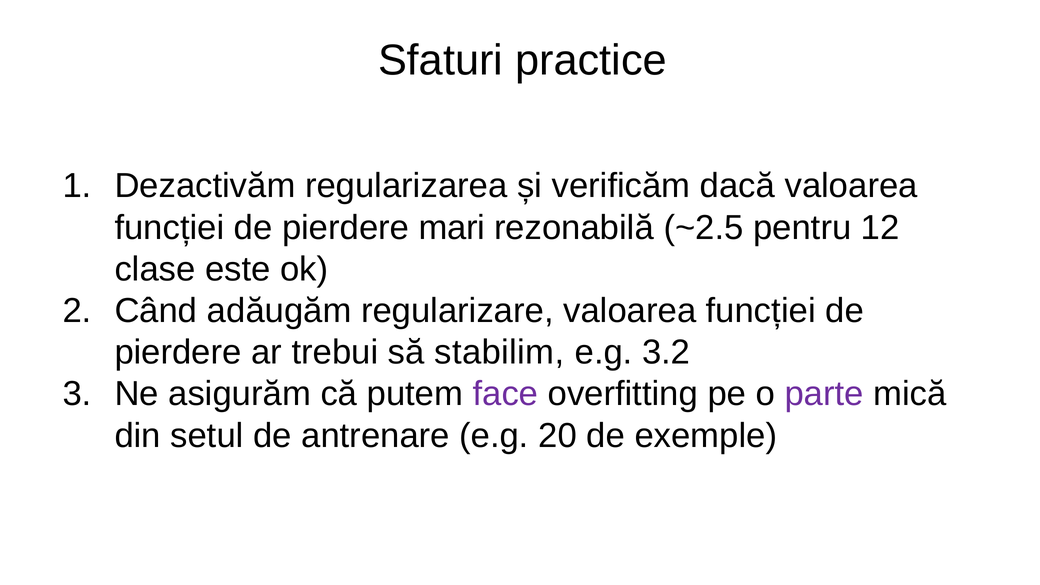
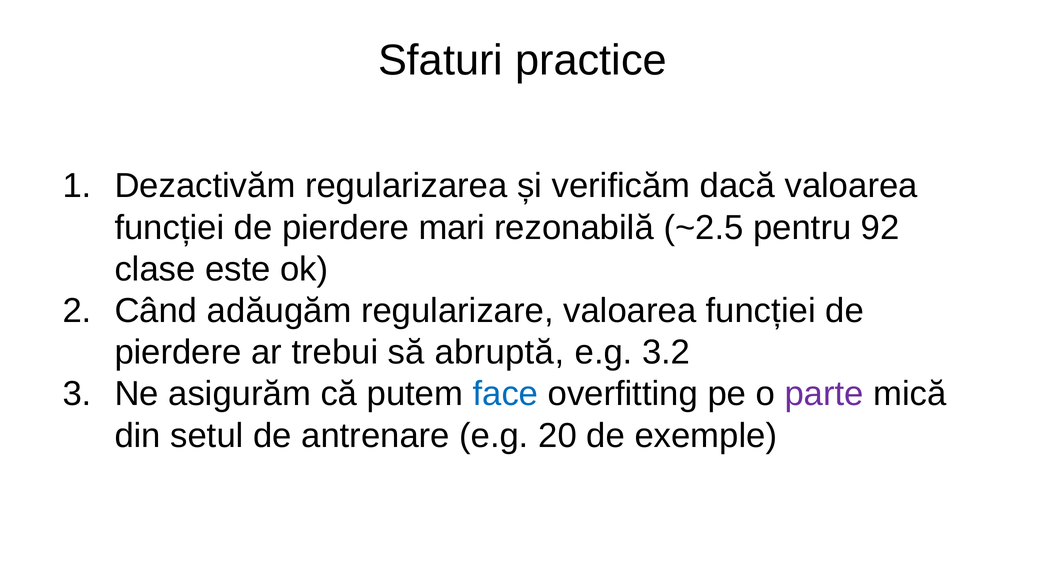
12: 12 -> 92 (880, 228)
stabilim: stabilim -> abruptă (499, 352)
face colour: purple -> blue (505, 394)
